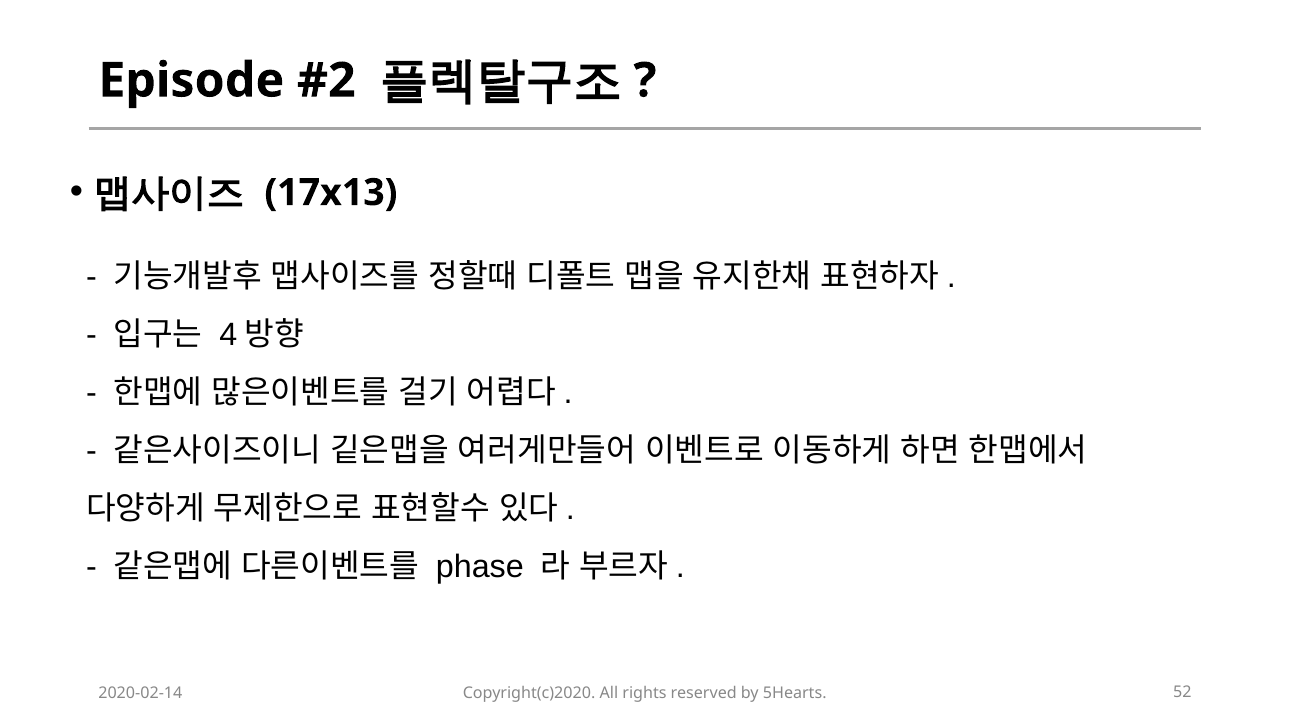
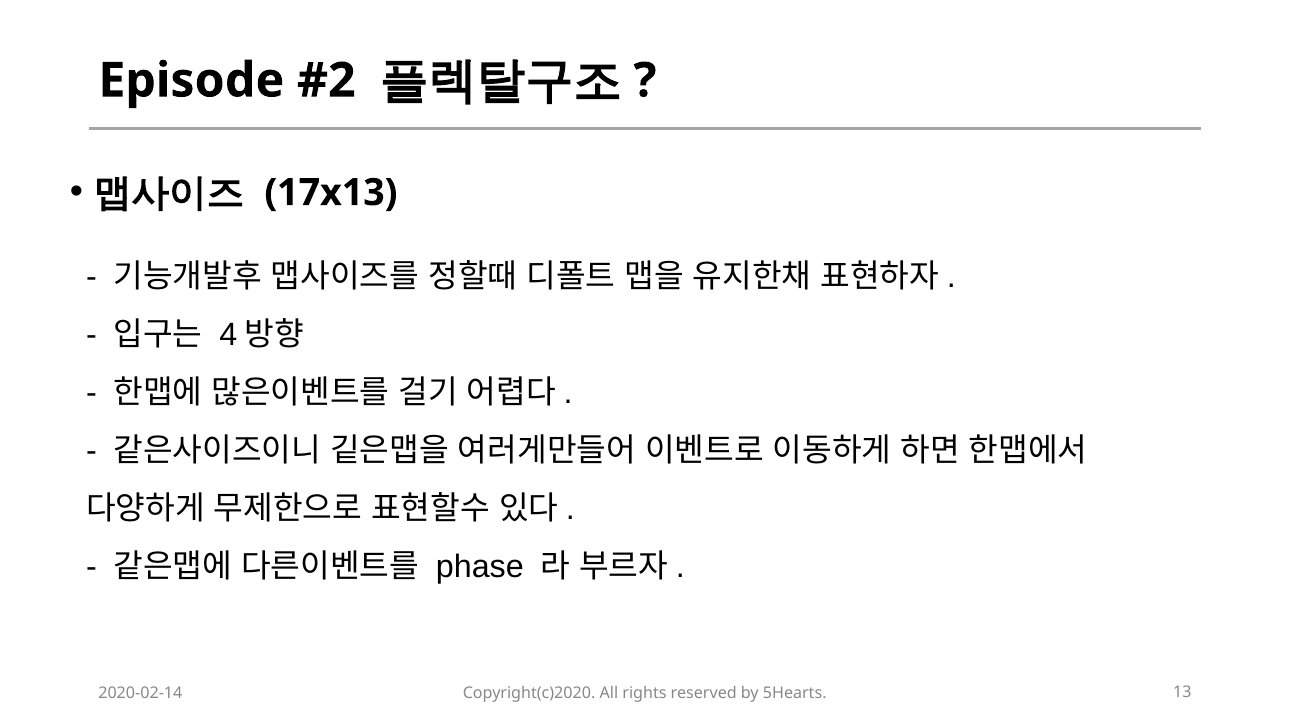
52: 52 -> 13 (1182, 692)
